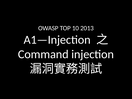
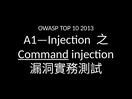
Command underline: none -> present (43, 54)
